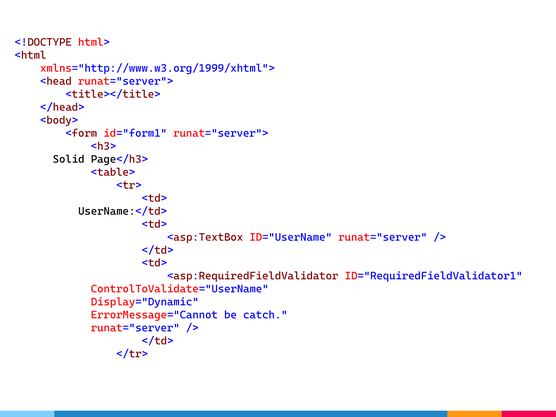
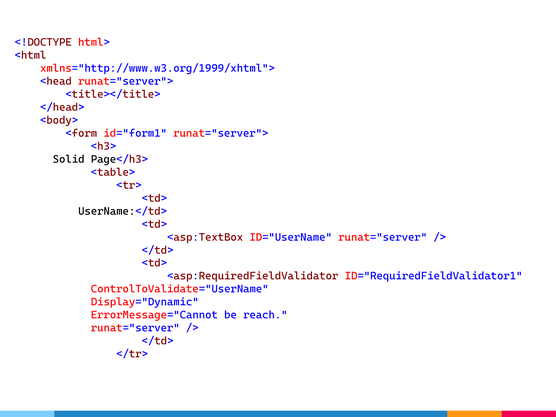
catch: catch -> reach (265, 315)
